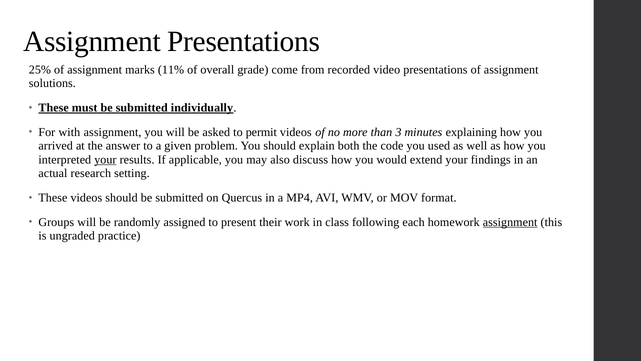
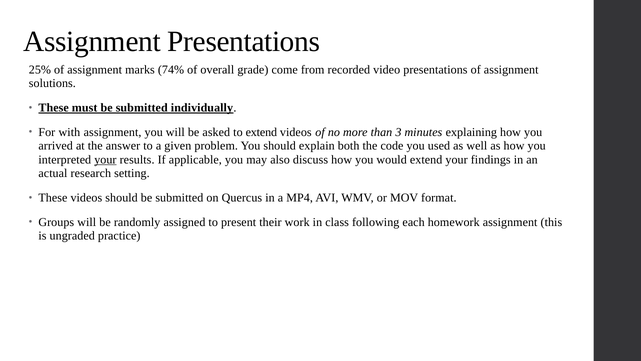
11%: 11% -> 74% (171, 69)
to permit: permit -> extend (261, 132)
assignment underline: present -> none (510, 222)
